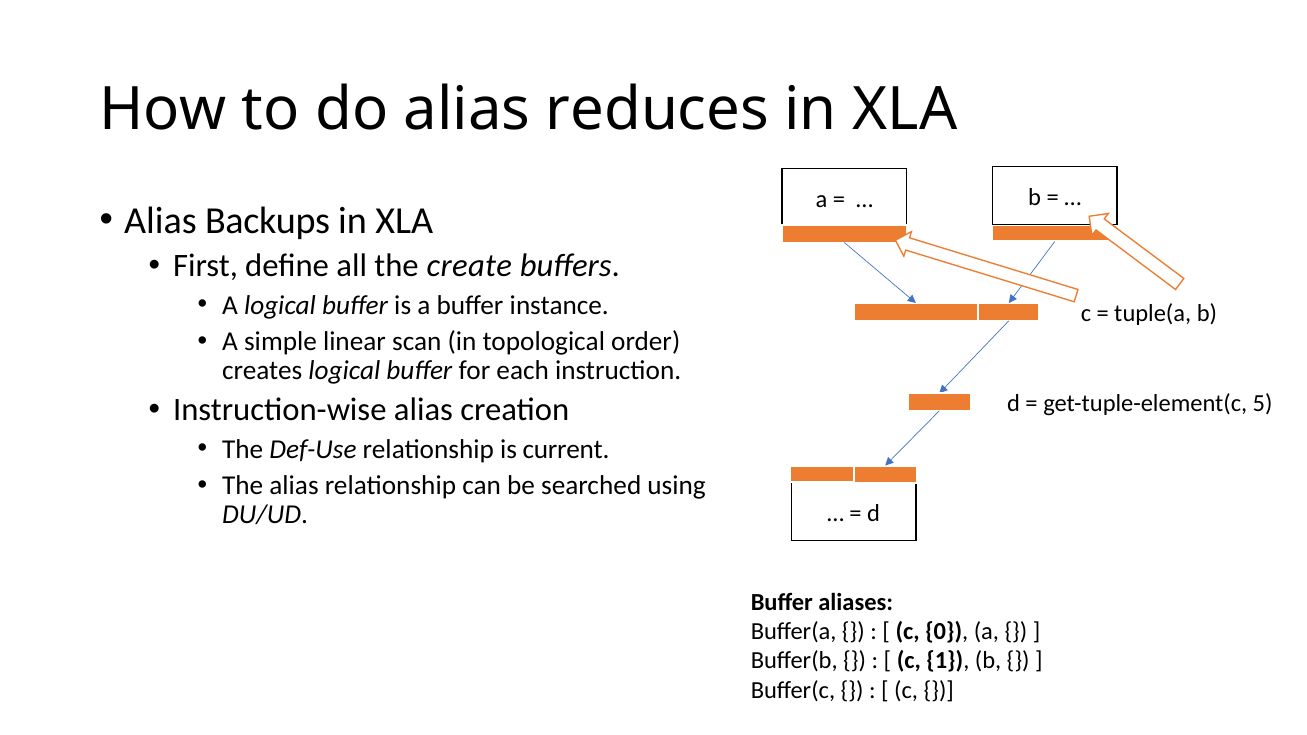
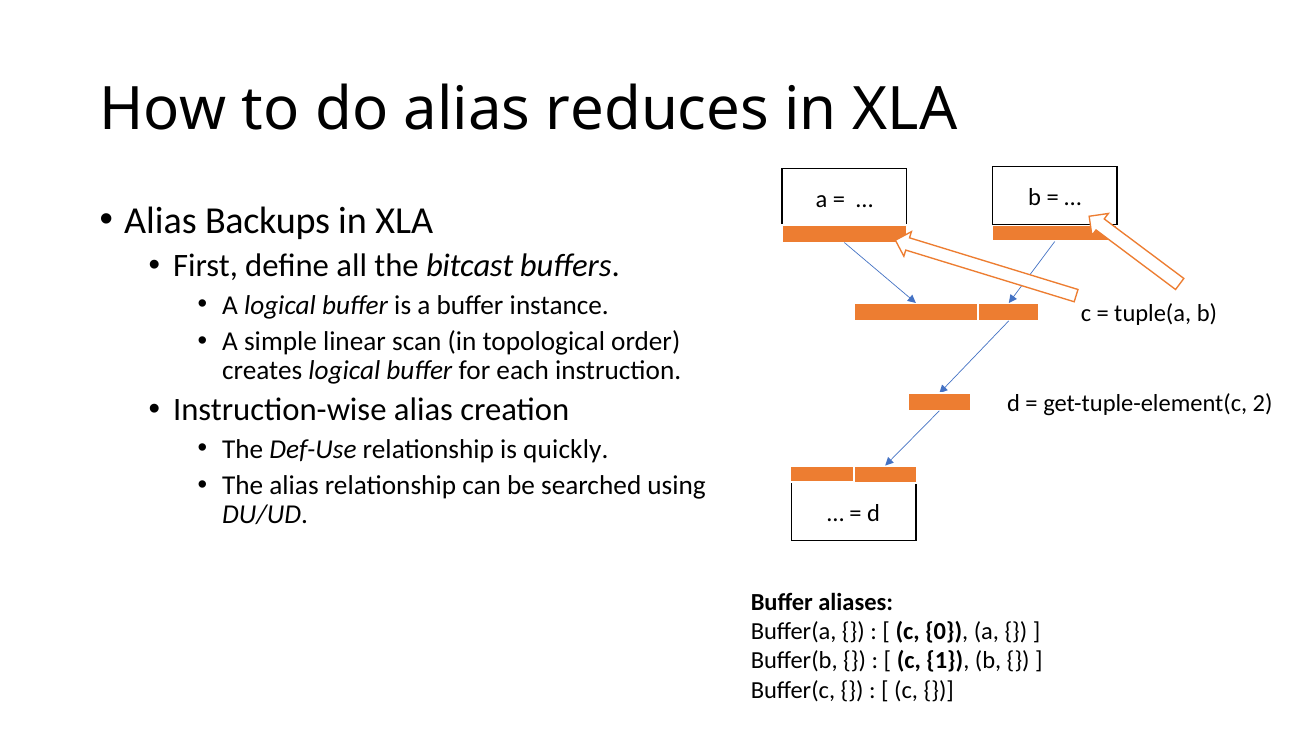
create: create -> bitcast (470, 266)
5: 5 -> 2 (1263, 404)
current: current -> quickly (566, 449)
